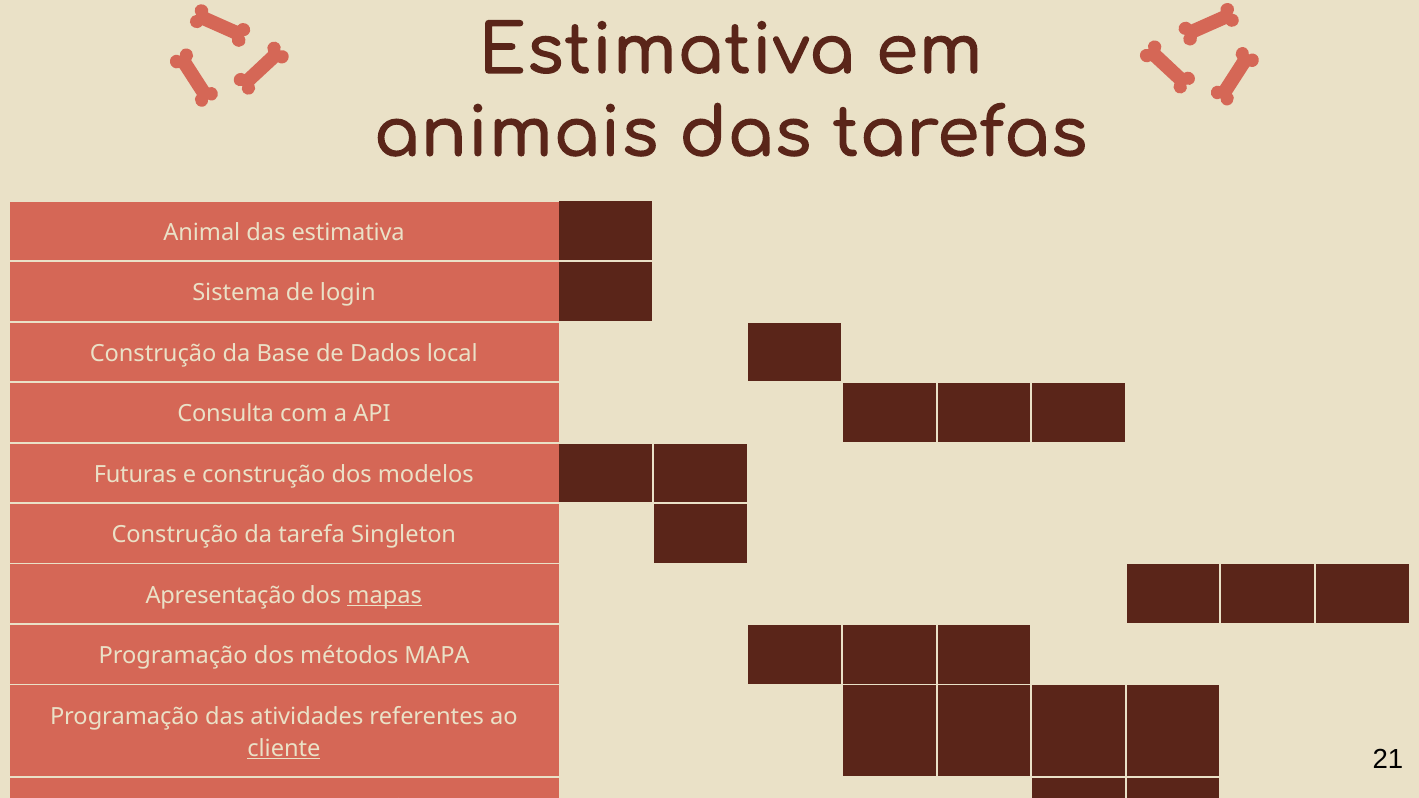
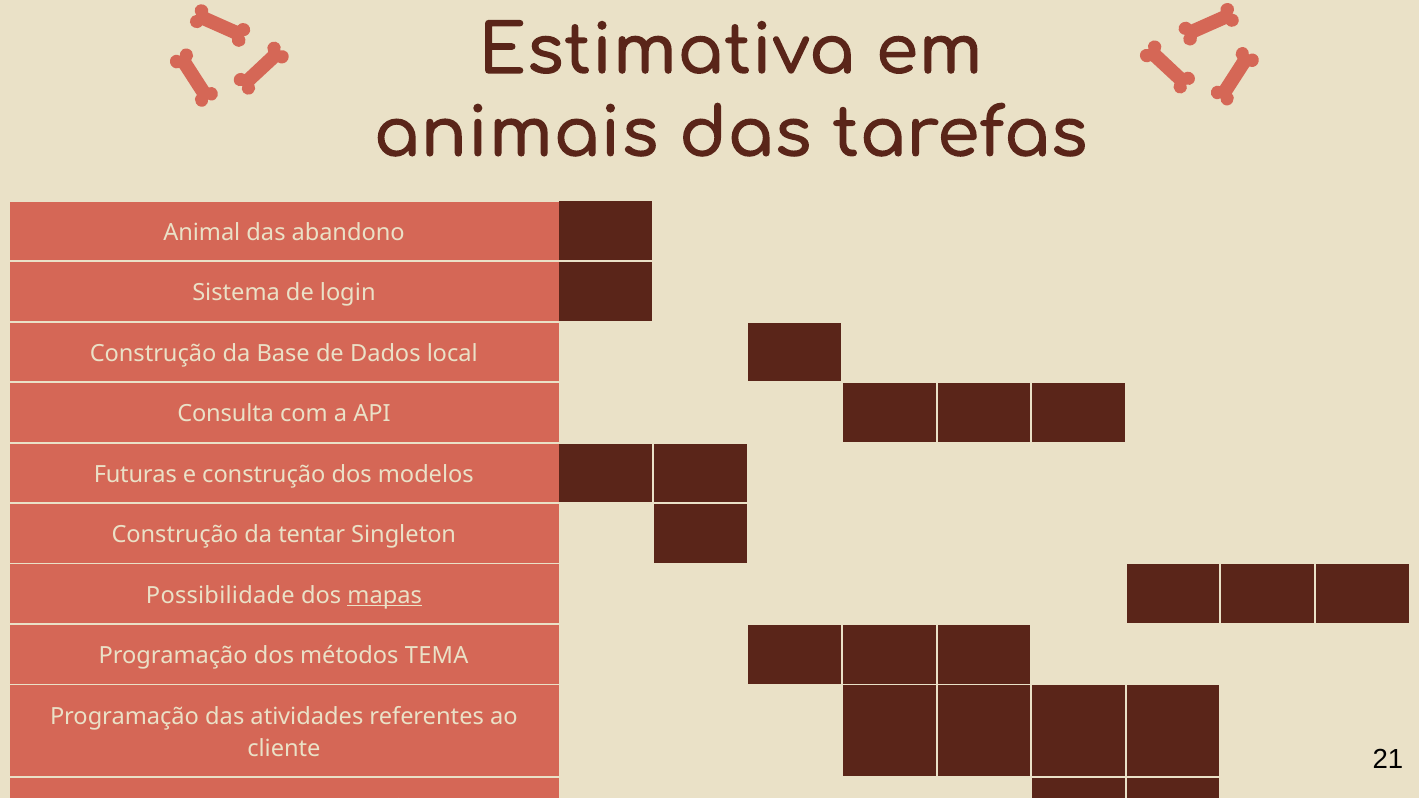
das estimativa: estimativa -> abandono (348, 232)
tarefa: tarefa -> tentar (312, 535)
Apresentação: Apresentação -> Possibilidade (220, 595)
MAPA: MAPA -> TEMA (437, 656)
cliente underline: present -> none (284, 749)
